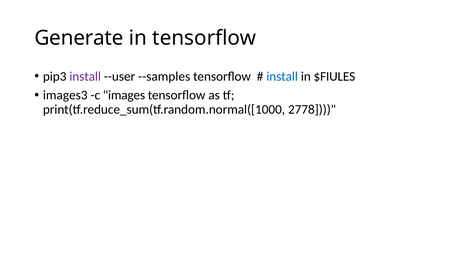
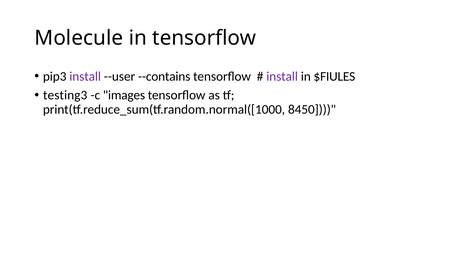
Generate: Generate -> Molecule (79, 38)
--samples: --samples -> --contains (164, 76)
install colour: blue -> purple (282, 76)
images3: images3 -> testing3 (65, 95)
2778: 2778 -> 8450 (312, 110)
